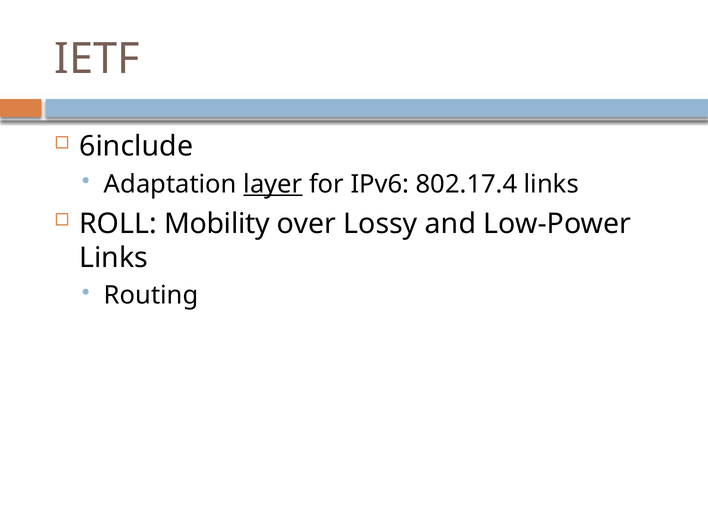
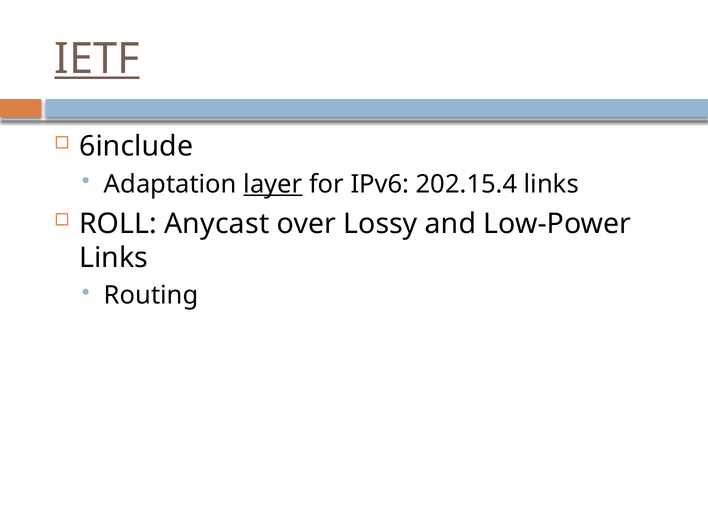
IETF underline: none -> present (97, 59)
802.17.4: 802.17.4 -> 202.15.4 (467, 184)
Mobility: Mobility -> Anycast (217, 224)
